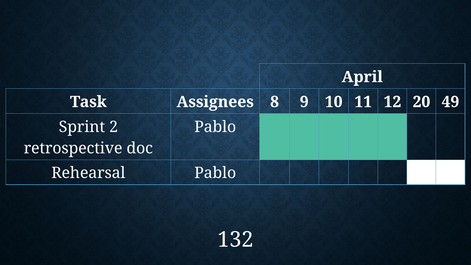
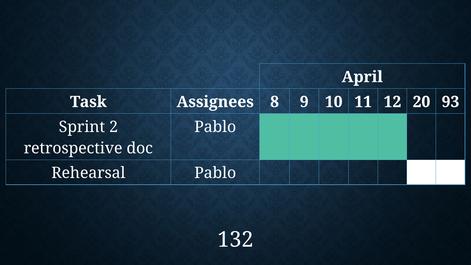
49: 49 -> 93 (450, 102)
